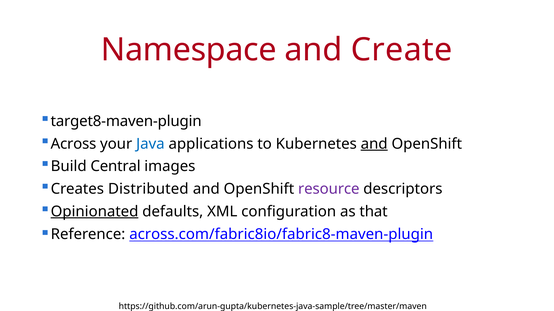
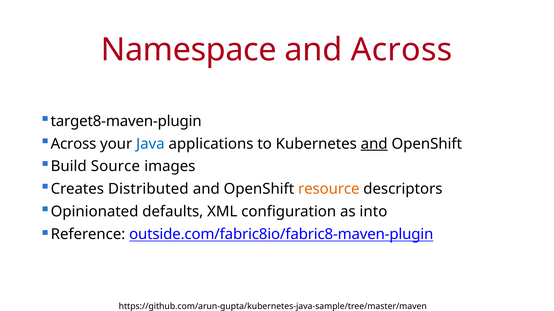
and Create: Create -> Across (402, 50)
Central: Central -> Source (115, 167)
resource colour: purple -> orange (329, 189)
Opinionated underline: present -> none (95, 212)
that: that -> into (373, 212)
across.com/fabric8io/fabric8-maven-plugin: across.com/fabric8io/fabric8-maven-plugin -> outside.com/fabric8io/fabric8-maven-plugin (281, 235)
